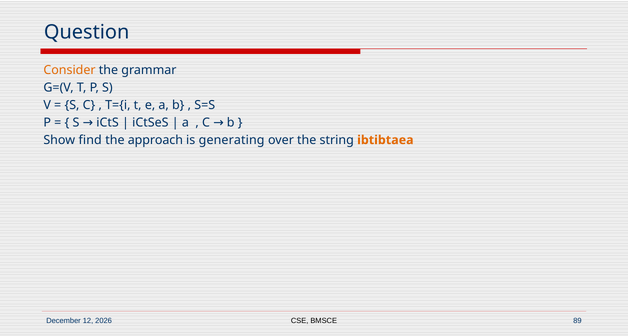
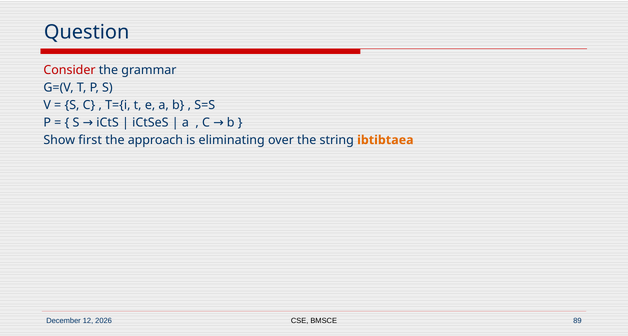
Consider colour: orange -> red (69, 70)
find: find -> first (90, 140)
generating: generating -> eliminating (232, 140)
